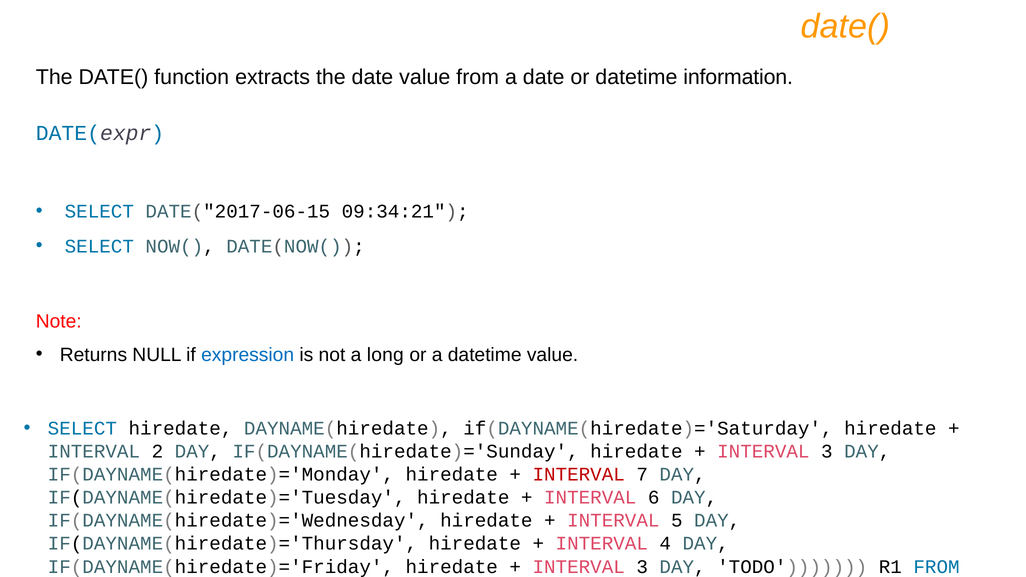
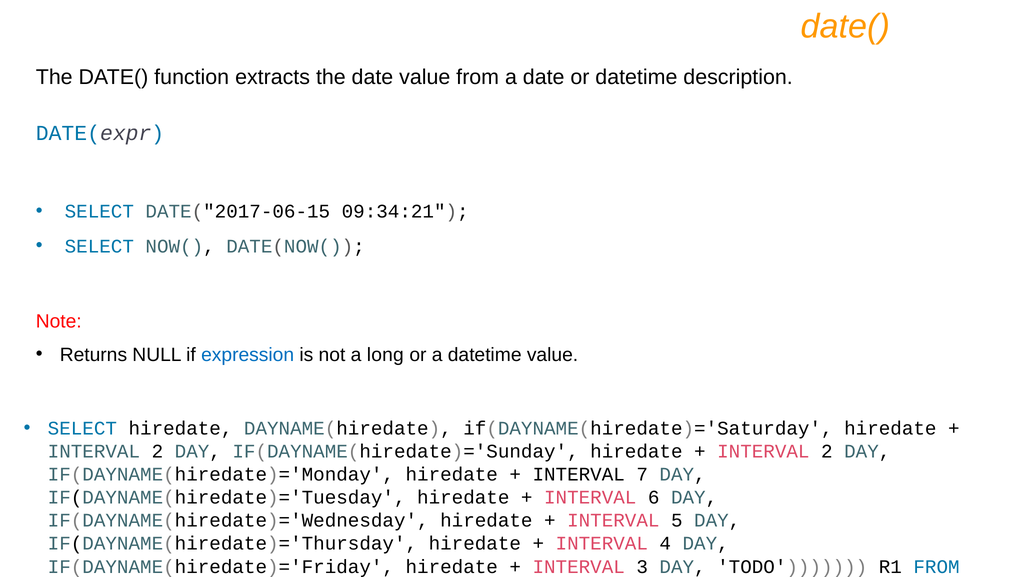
information: information -> description (738, 77)
3: 3 -> 2 (827, 451)
INTERVAL colour: red -> black (579, 474)
